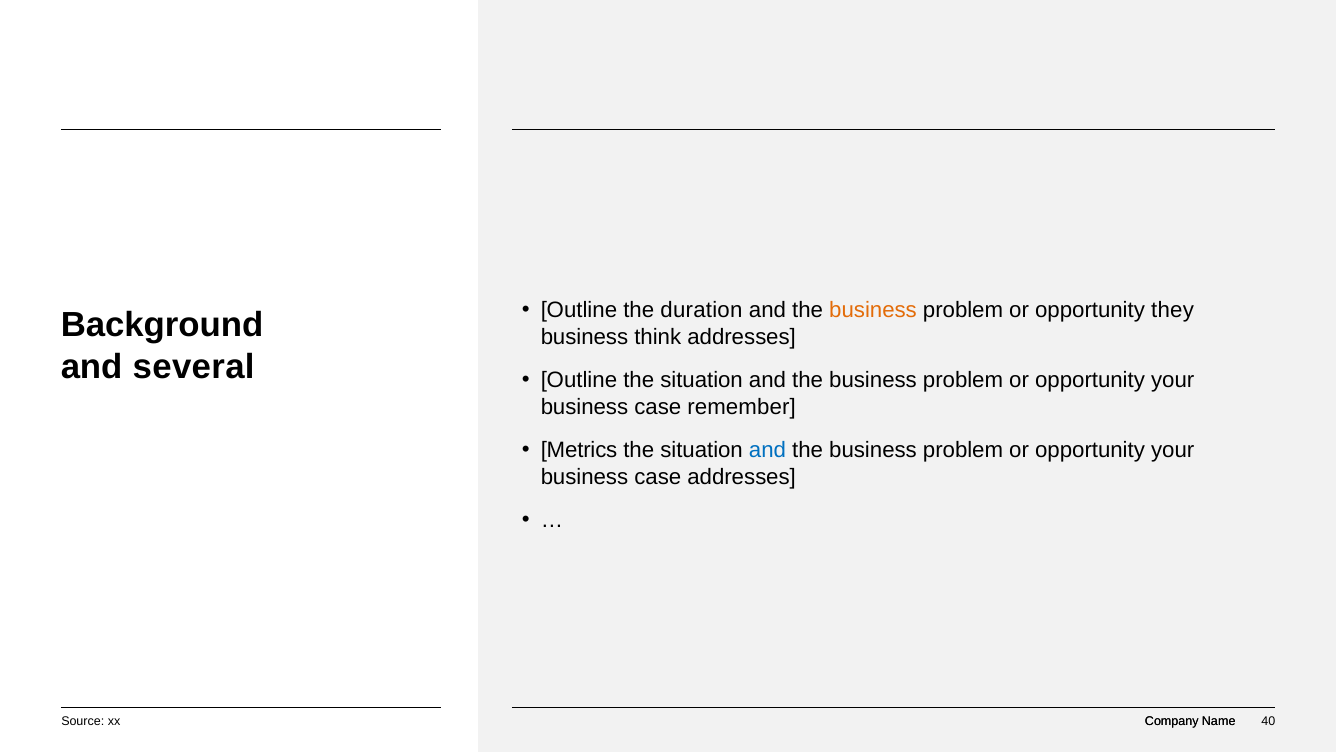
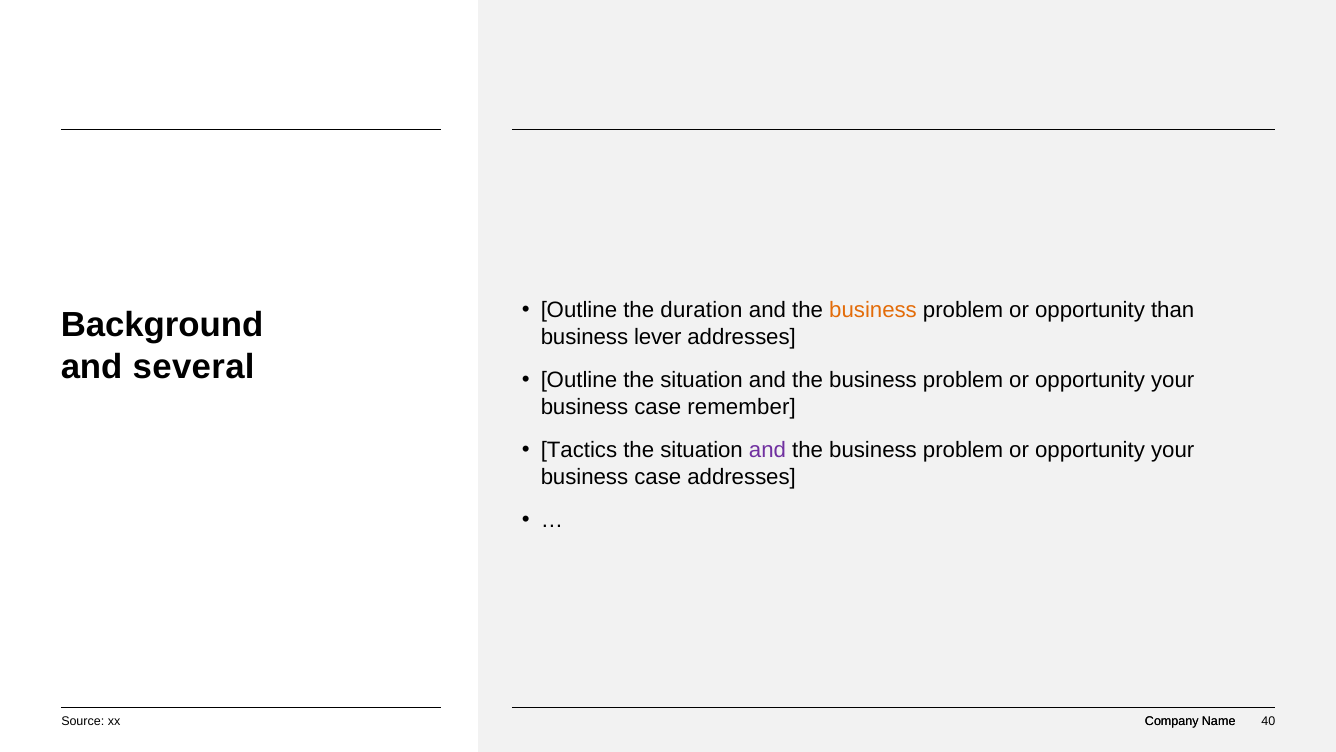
they: they -> than (1173, 310)
think: think -> lever (658, 336)
Metrics: Metrics -> Tactics (579, 450)
and colour: blue -> purple (768, 450)
